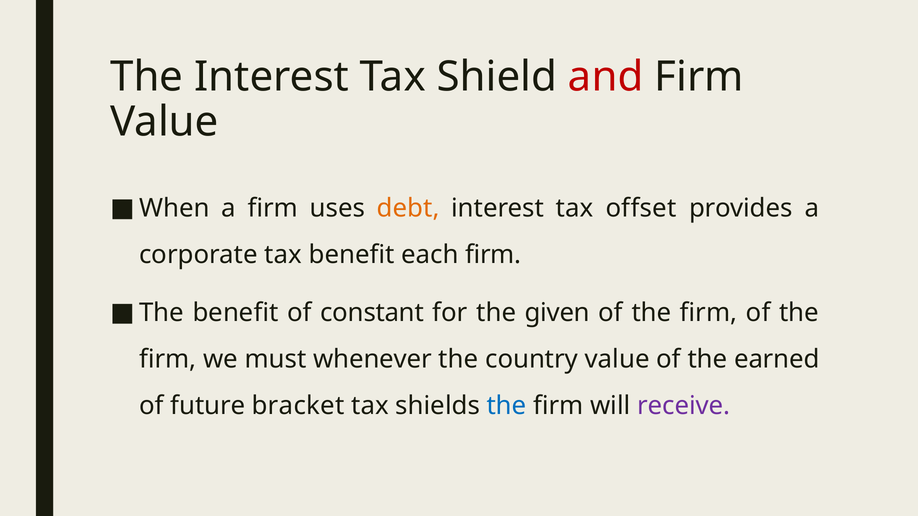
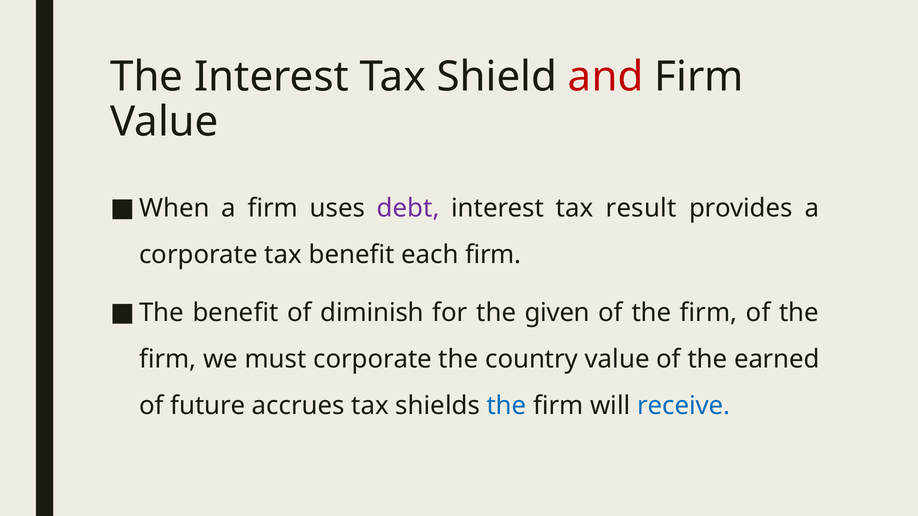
debt colour: orange -> purple (408, 208)
offset: offset -> result (641, 208)
constant: constant -> diminish (372, 313)
must whenever: whenever -> corporate (373, 359)
bracket: bracket -> accrues (298, 406)
receive colour: purple -> blue (684, 406)
